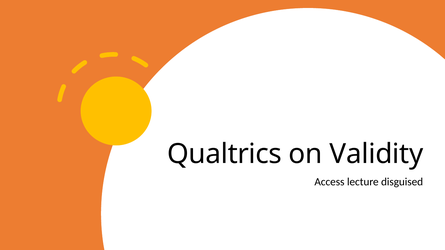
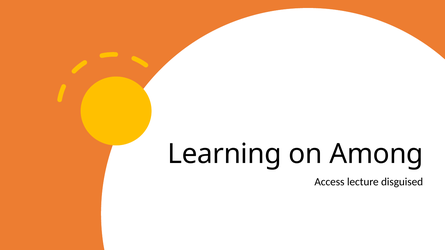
Qualtrics: Qualtrics -> Learning (225, 154)
Validity: Validity -> Among (377, 154)
